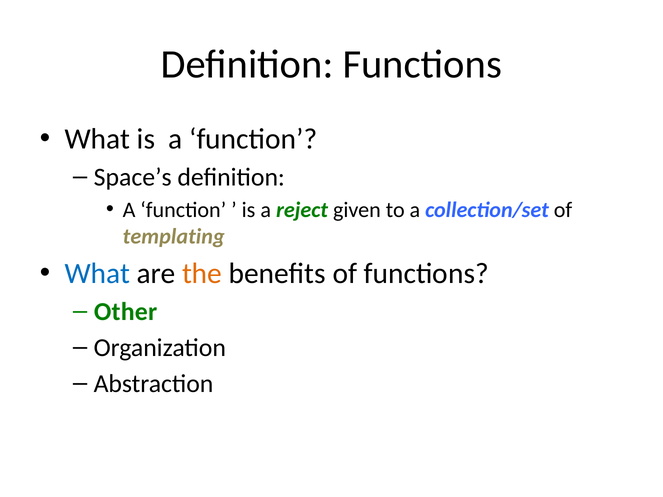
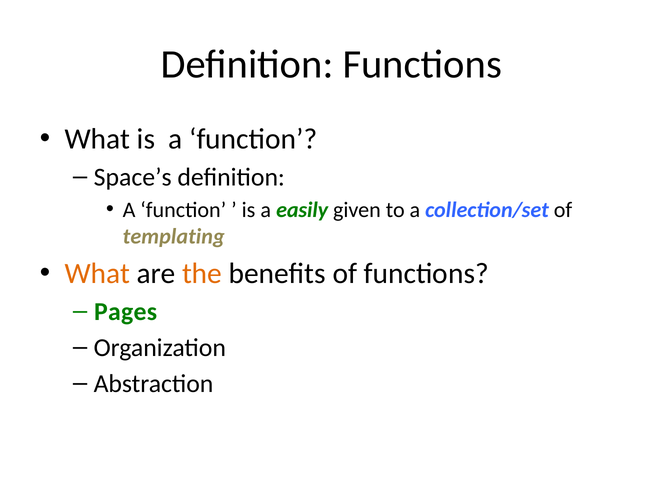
reject: reject -> easily (302, 210)
What colour: blue -> orange (97, 274)
Other: Other -> Pages (126, 312)
